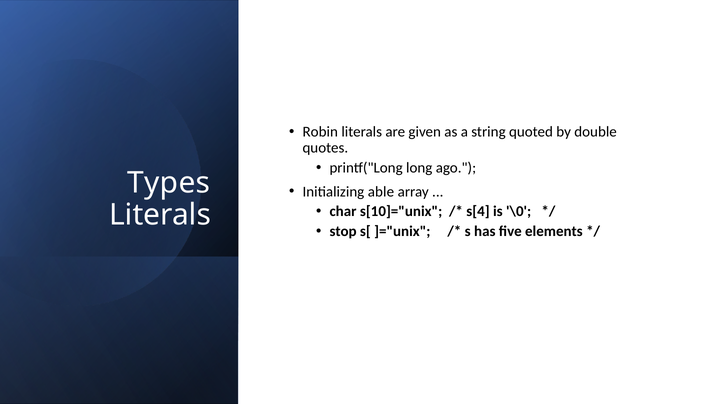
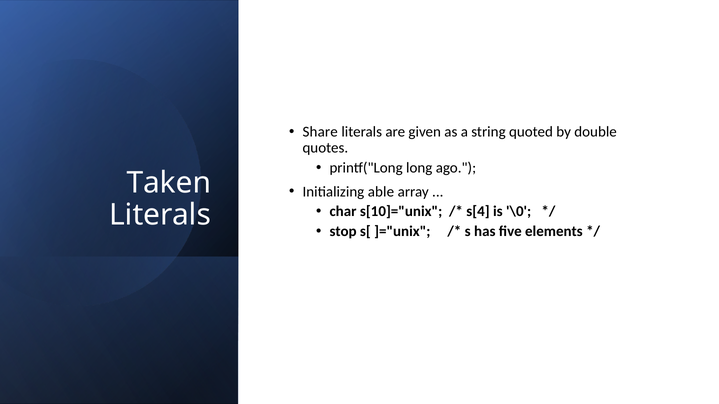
Robin: Robin -> Share (320, 132)
Types: Types -> Taken (169, 183)
